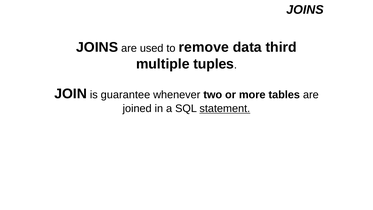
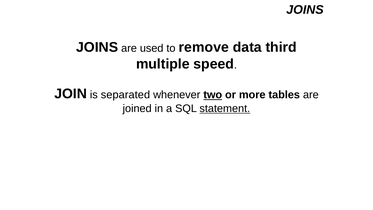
tuples: tuples -> speed (214, 64)
guarantee: guarantee -> separated (125, 95)
two underline: none -> present (213, 95)
